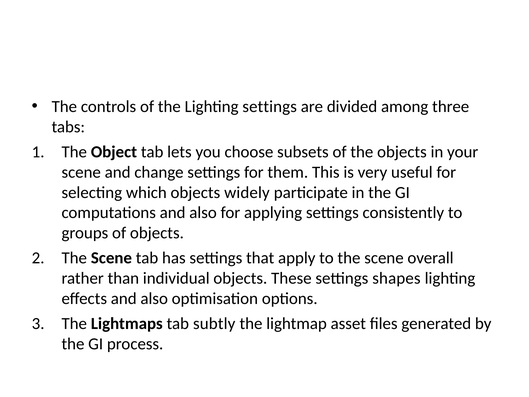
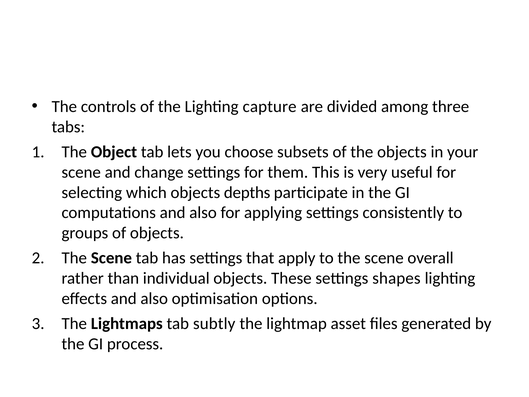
Lighting settings: settings -> capture (270, 107)
widely: widely -> depths (247, 192)
